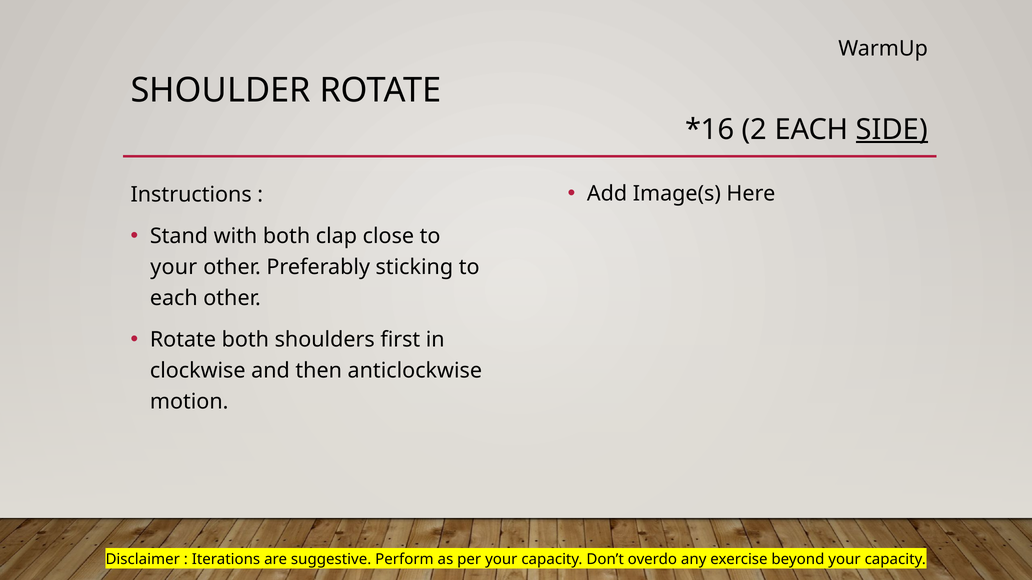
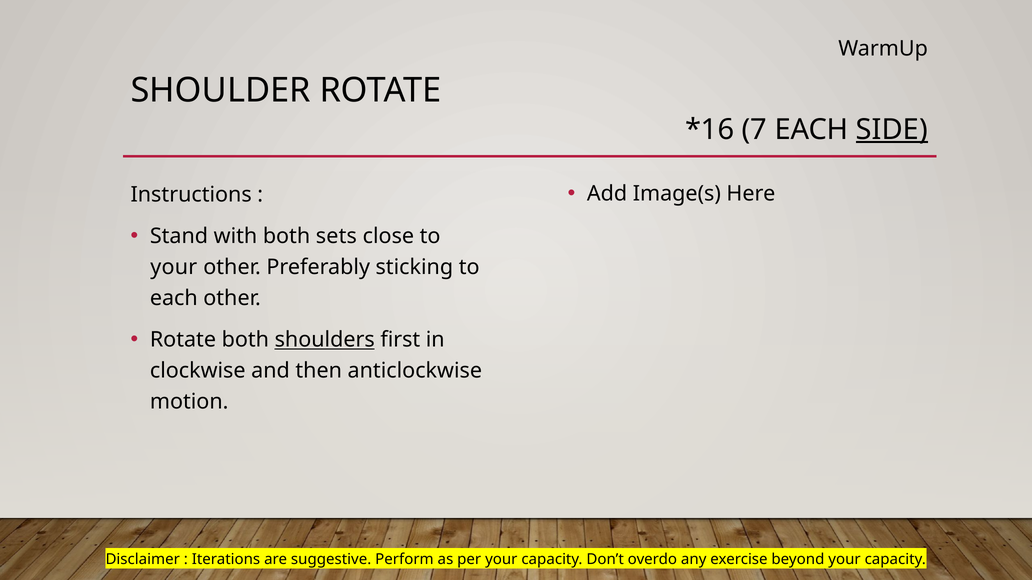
2: 2 -> 7 (754, 130)
clap: clap -> sets (336, 236)
shoulders underline: none -> present (325, 340)
